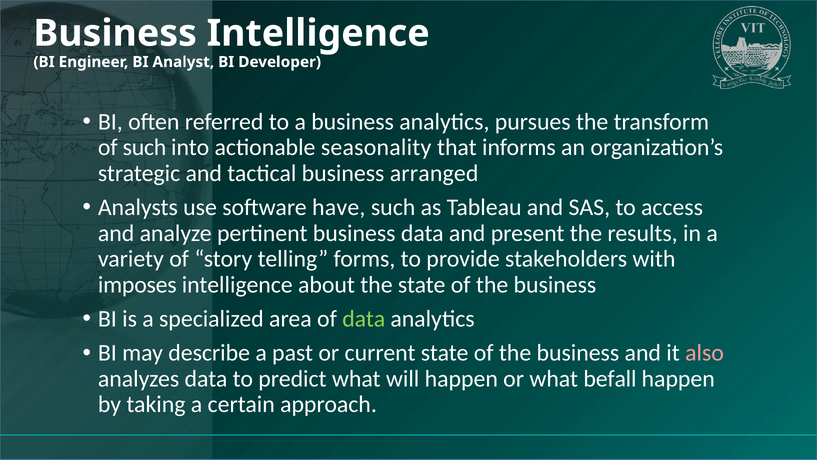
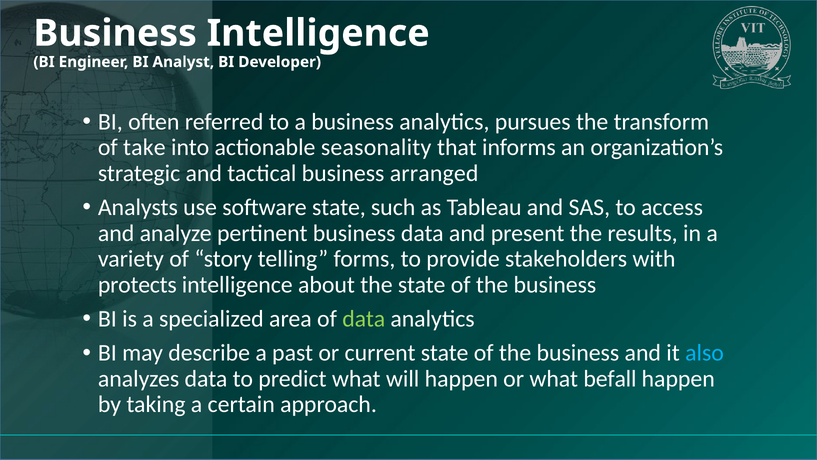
of such: such -> take (144, 147)
software have: have -> state (339, 207)
imposes: imposes -> protects (137, 284)
also colour: pink -> light blue (705, 353)
